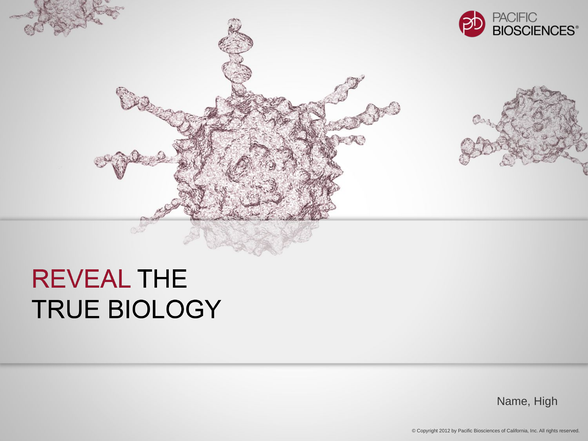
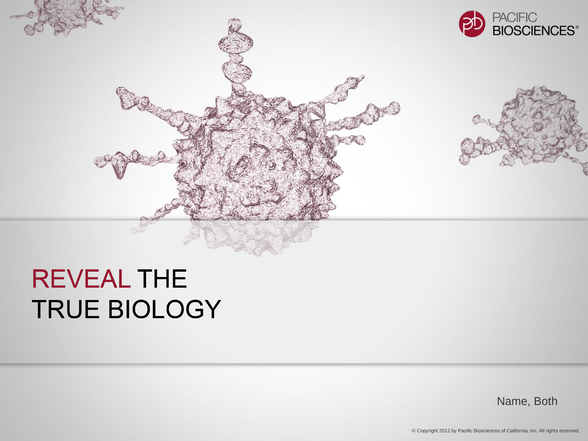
High: High -> Both (546, 401)
